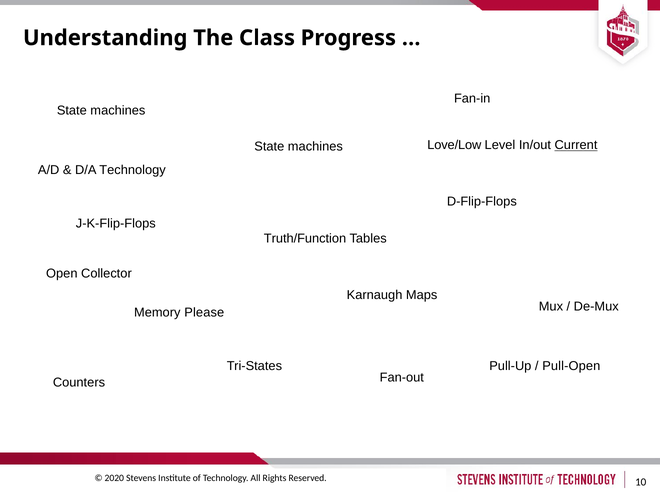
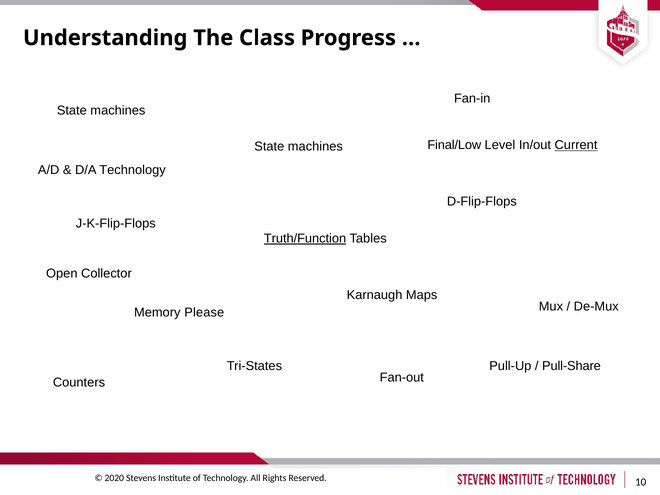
Love/Low: Love/Low -> Final/Low (454, 145)
Truth/Function underline: none -> present (305, 239)
Pull-Open: Pull-Open -> Pull-Share (571, 366)
